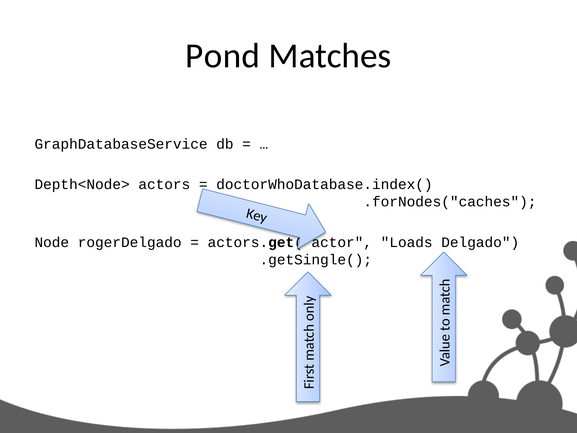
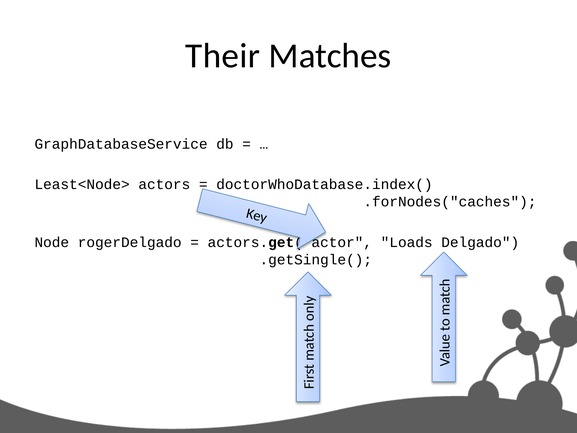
Pond: Pond -> Their (223, 56)
Depth<Node>: Depth<Node> -> Least<Node> (82, 184)
